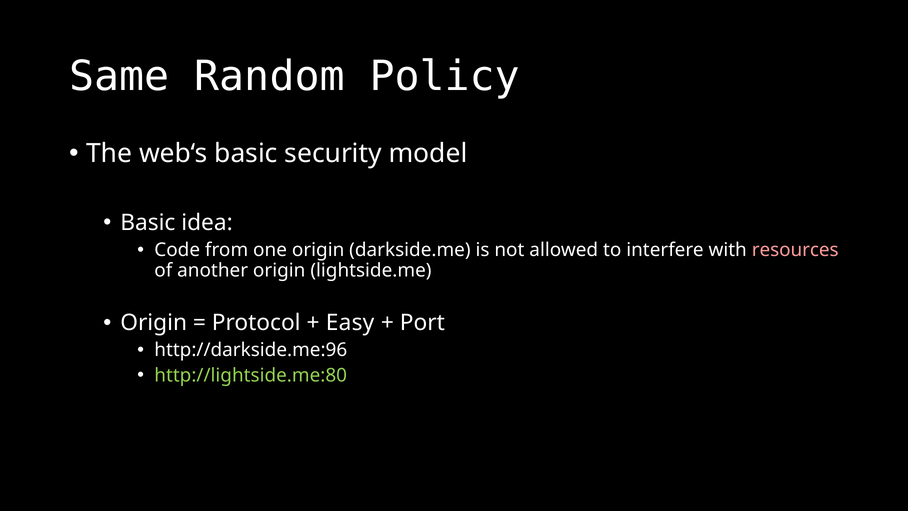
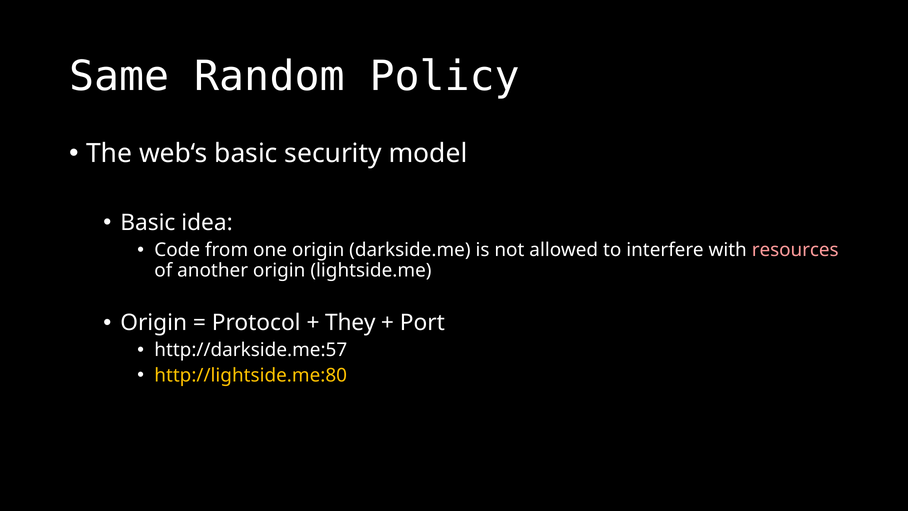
Easy: Easy -> They (350, 323)
http://darkside.me:96: http://darkside.me:96 -> http://darkside.me:57 (251, 350)
http://lightside.me:80 colour: light green -> yellow (251, 375)
